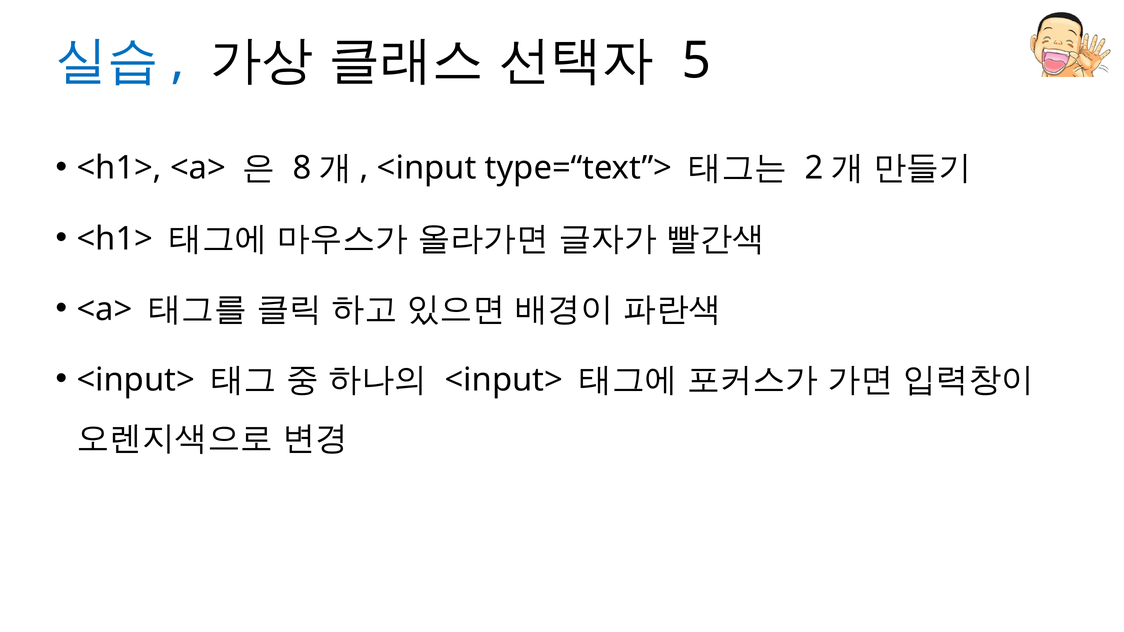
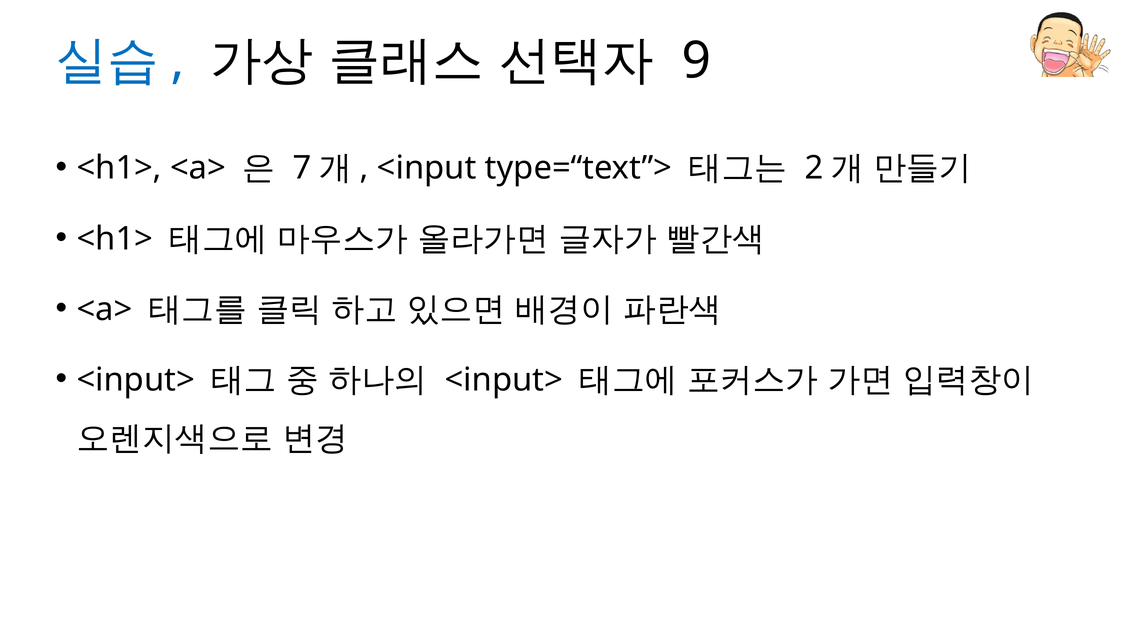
5: 5 -> 9 (696, 61)
8: 8 -> 7 (302, 168)
